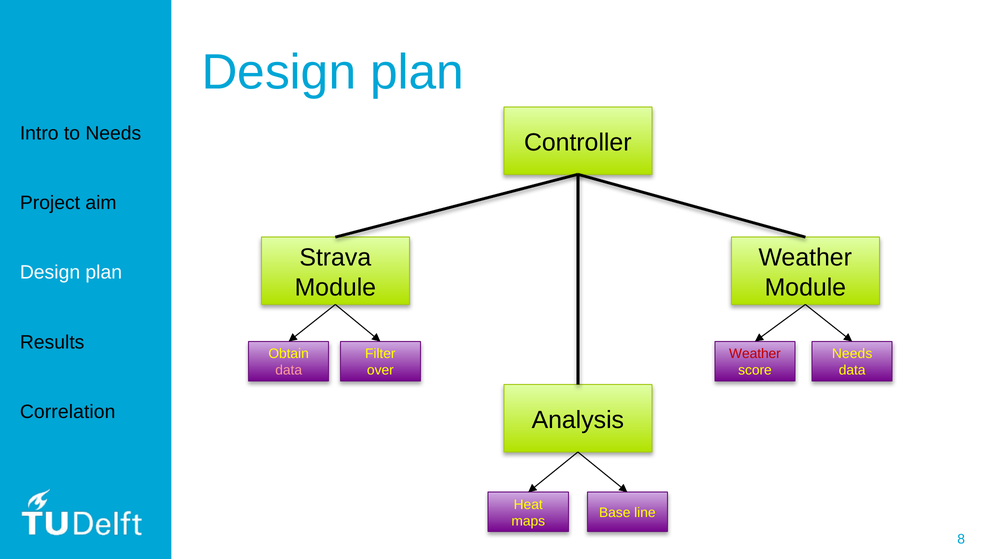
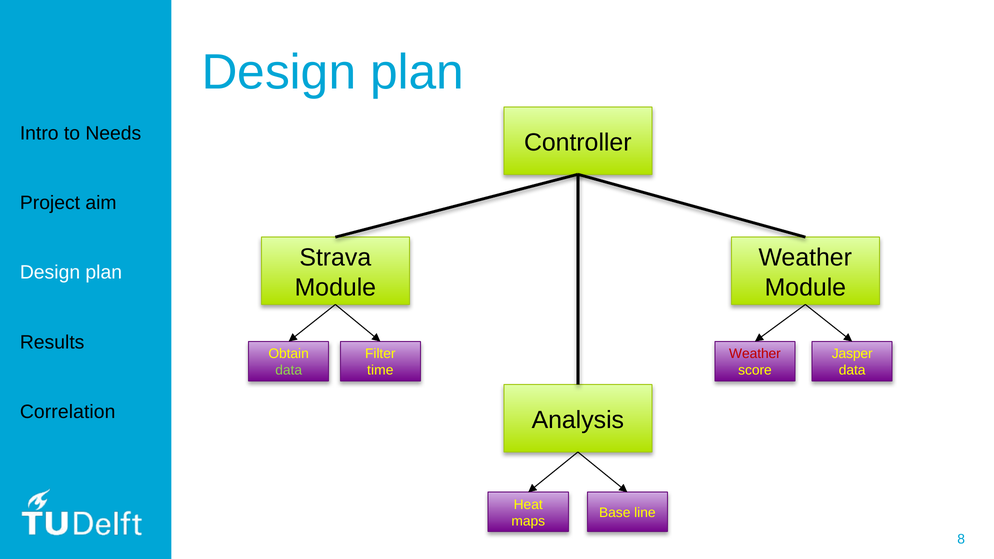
Needs: Needs -> Jasper (852, 354)
data colour: pink -> light green (289, 370)
over: over -> time (380, 370)
